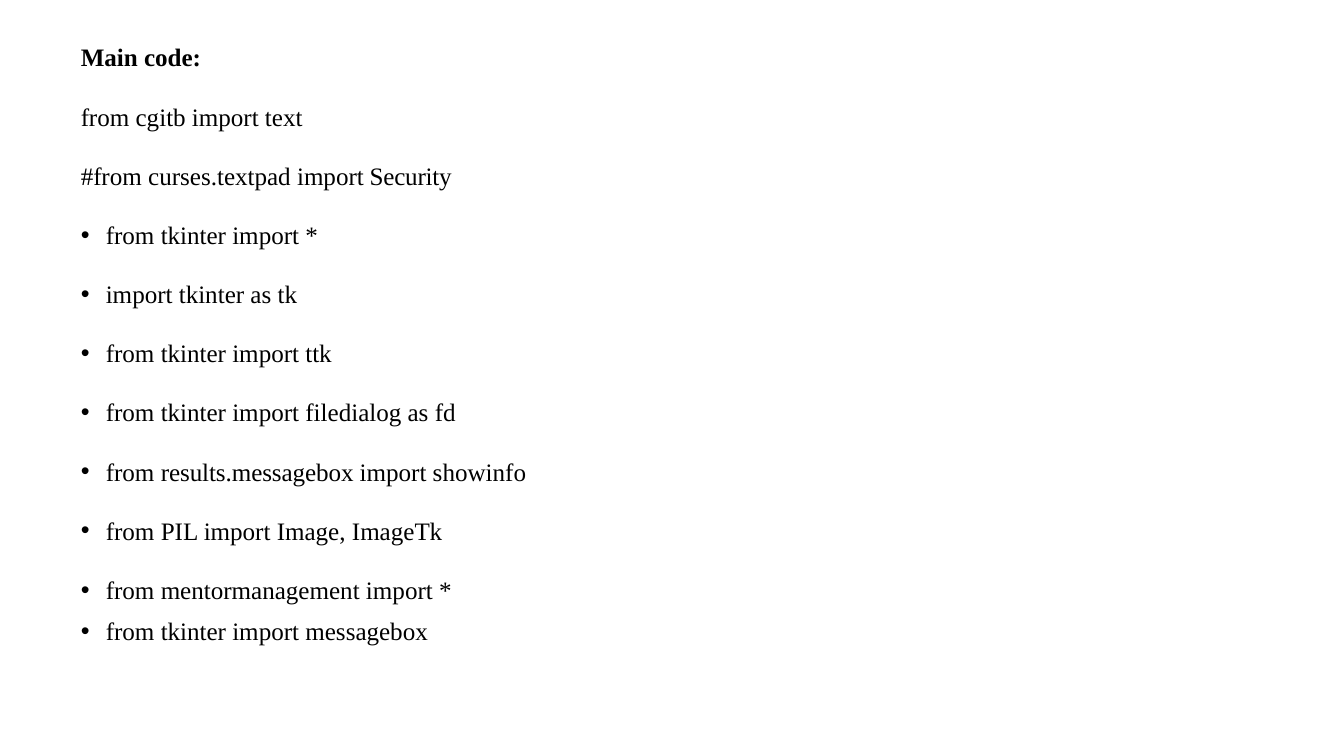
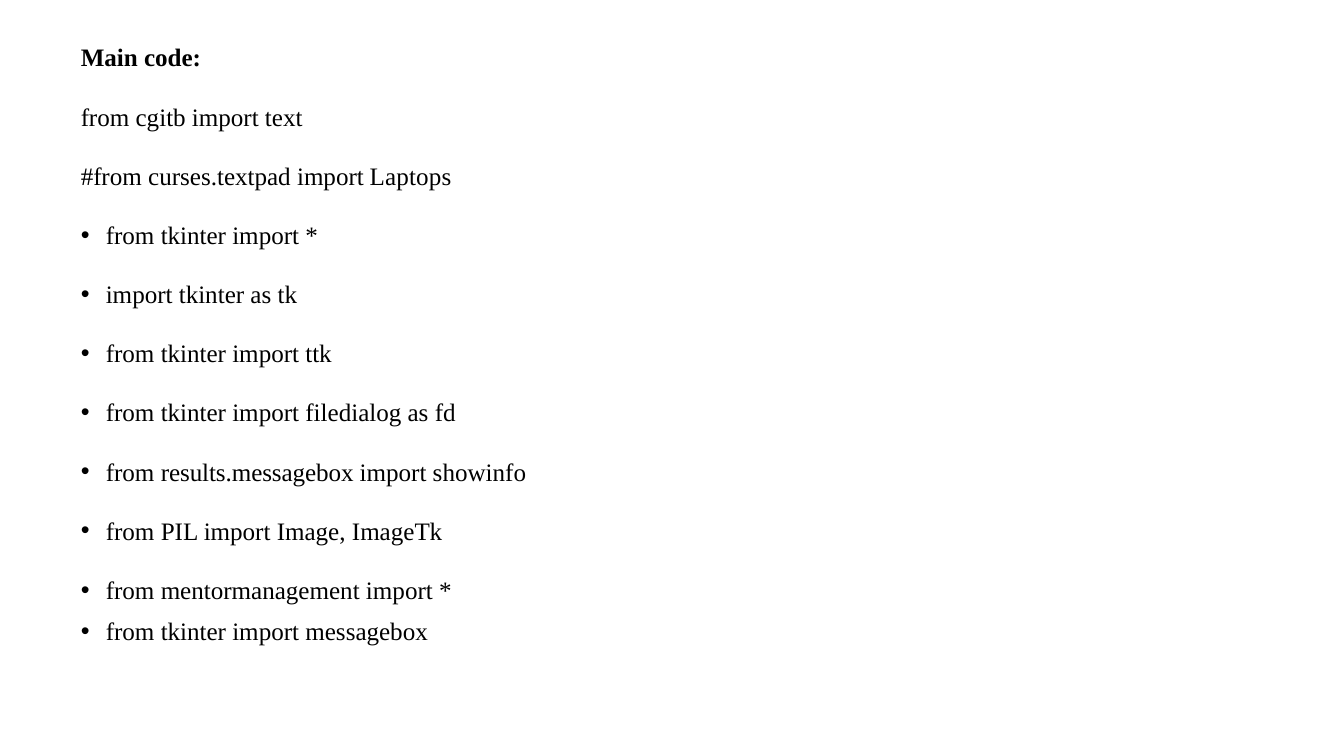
Security: Security -> Laptops (411, 177)
